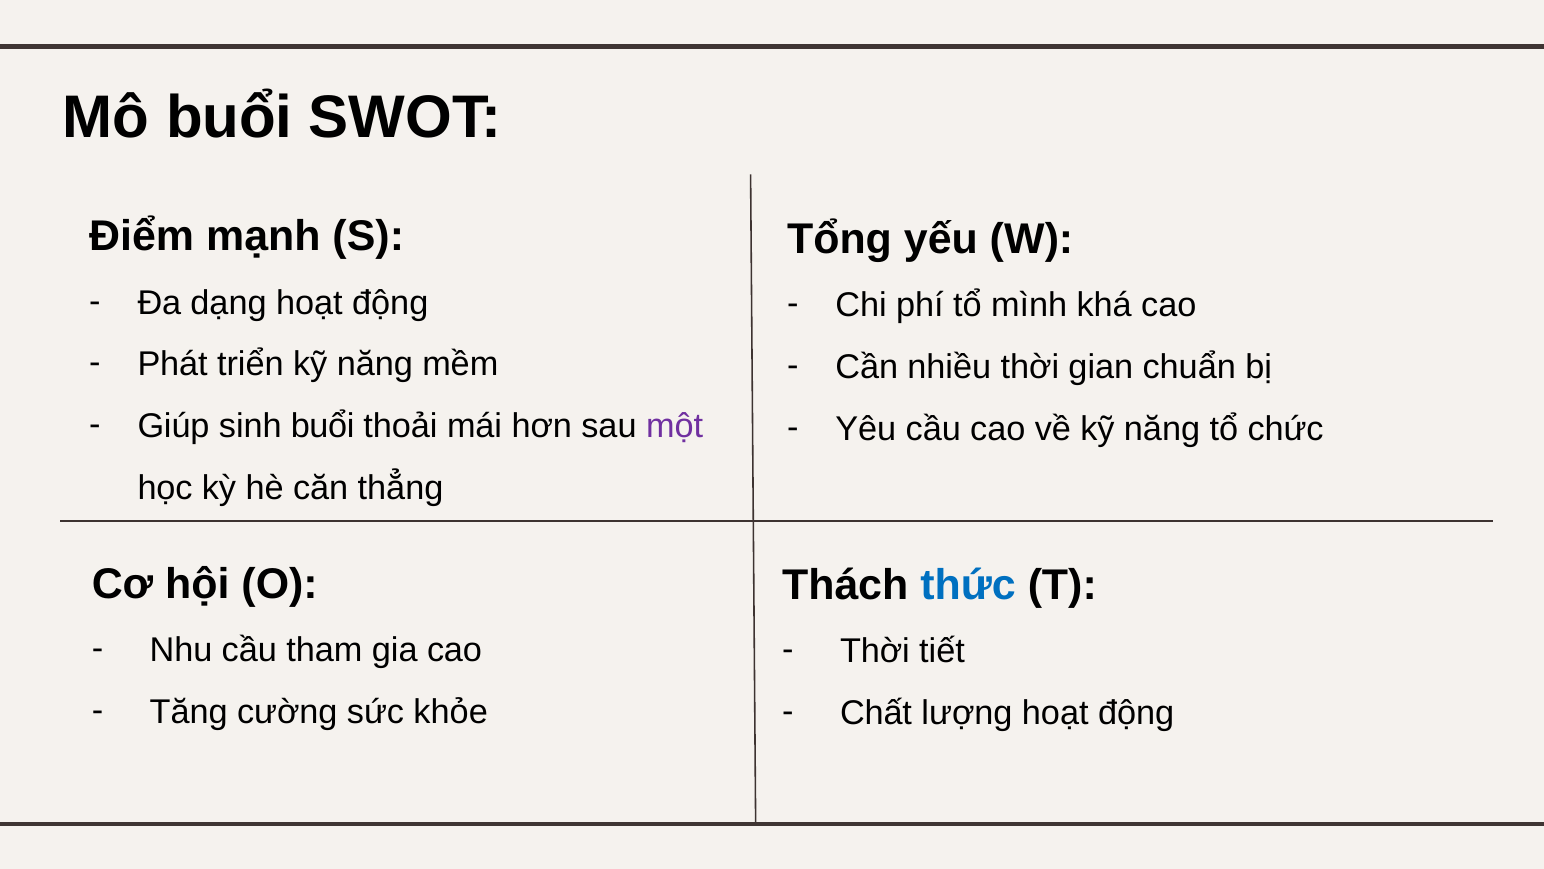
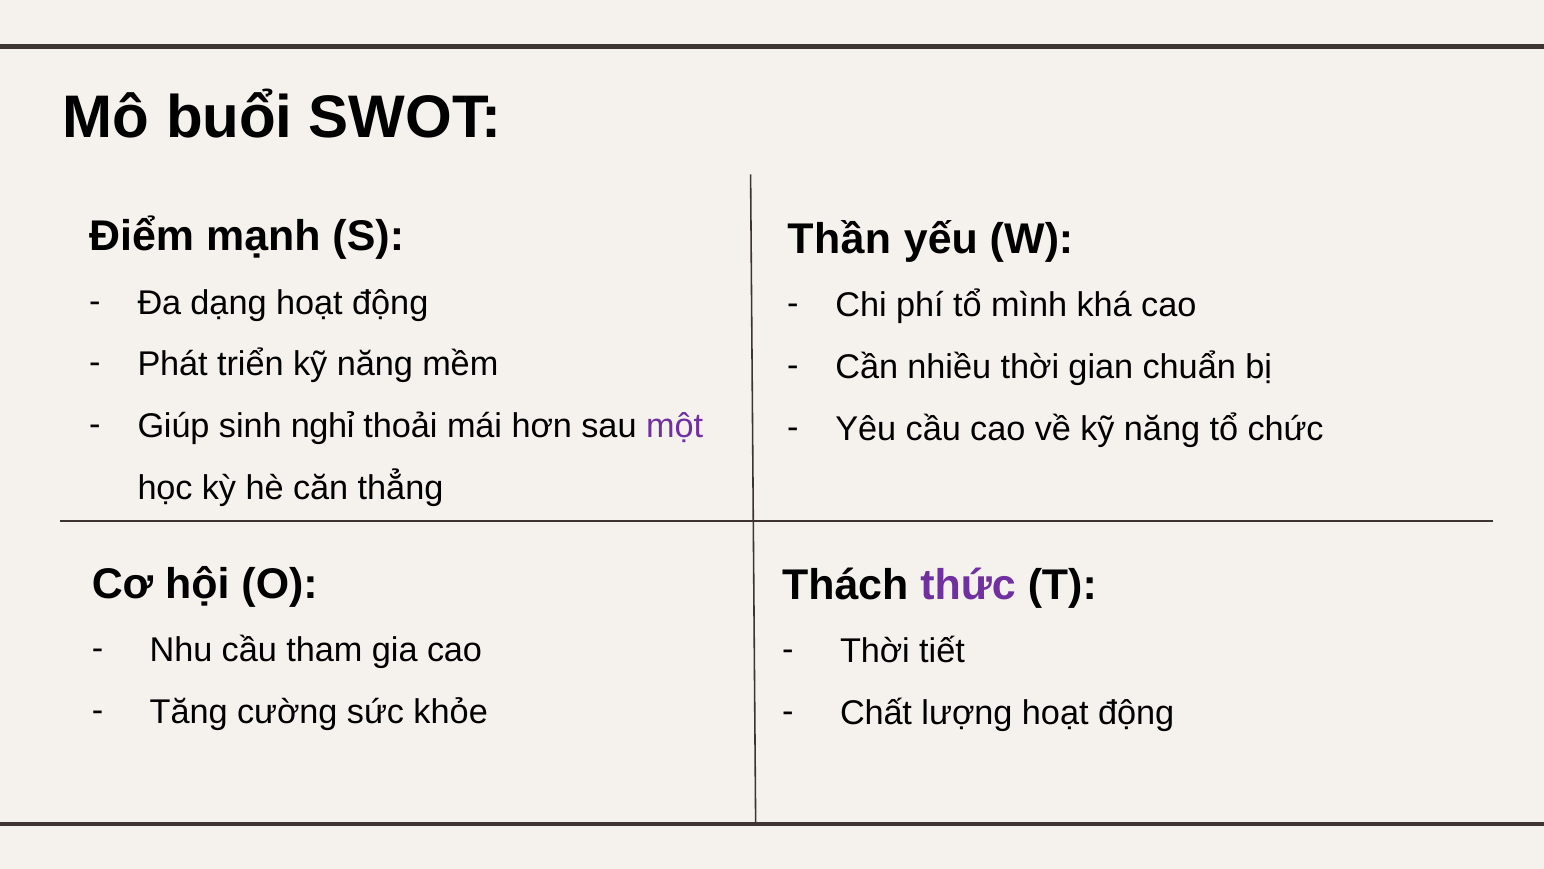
Tổng: Tổng -> Thần (839, 239)
sinh buổi: buổi -> nghỉ (323, 426)
thức colour: blue -> purple (968, 585)
